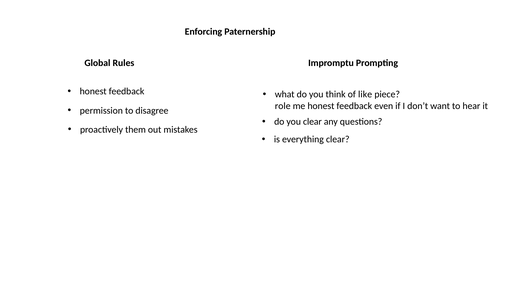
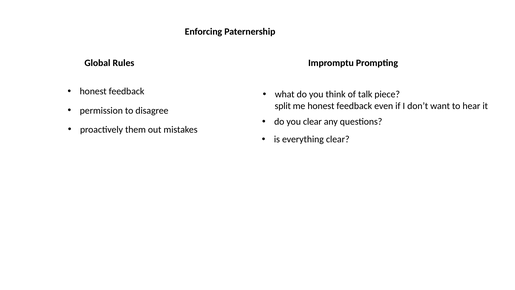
like: like -> talk (365, 94)
role: role -> split (283, 106)
